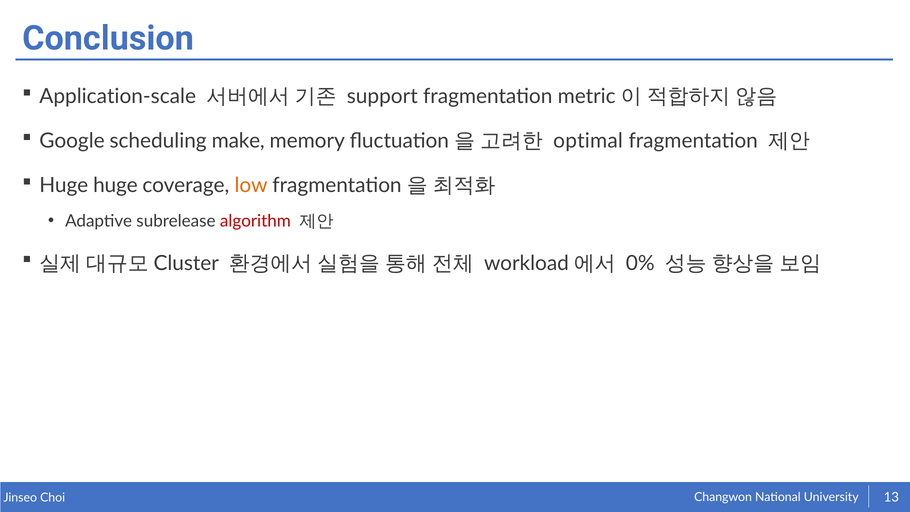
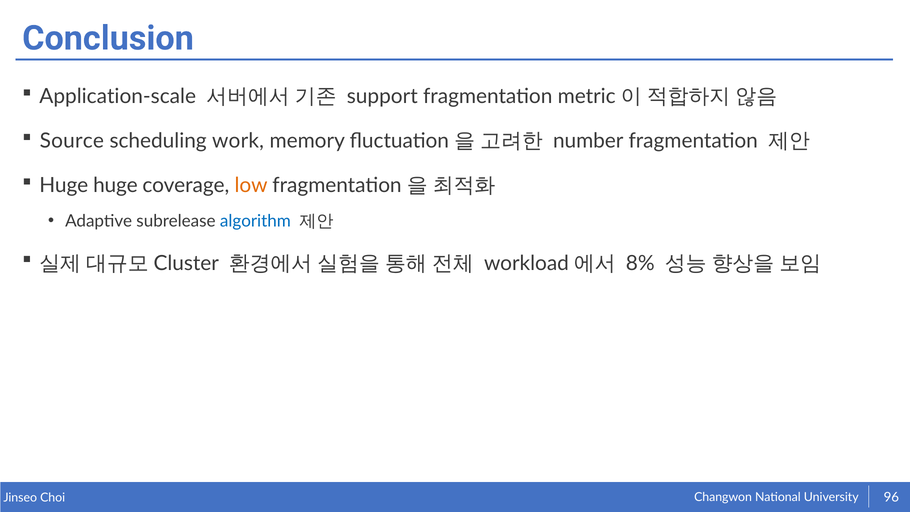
Google: Google -> Source (72, 141)
make: make -> work (238, 141)
optimal: optimal -> number (588, 141)
algorithm colour: red -> blue (255, 221)
0%: 0% -> 8% (640, 263)
13: 13 -> 96 (891, 497)
